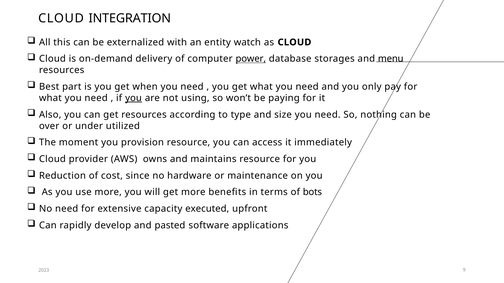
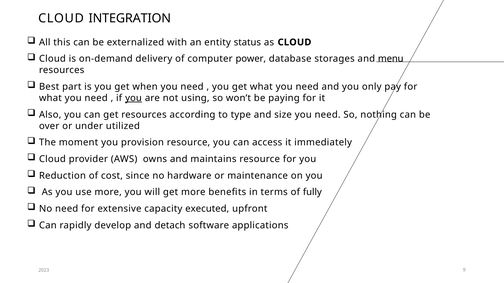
watch: watch -> status (247, 42)
power underline: present -> none (251, 59)
bots: bots -> fully (312, 192)
pasted: pasted -> detach (170, 226)
